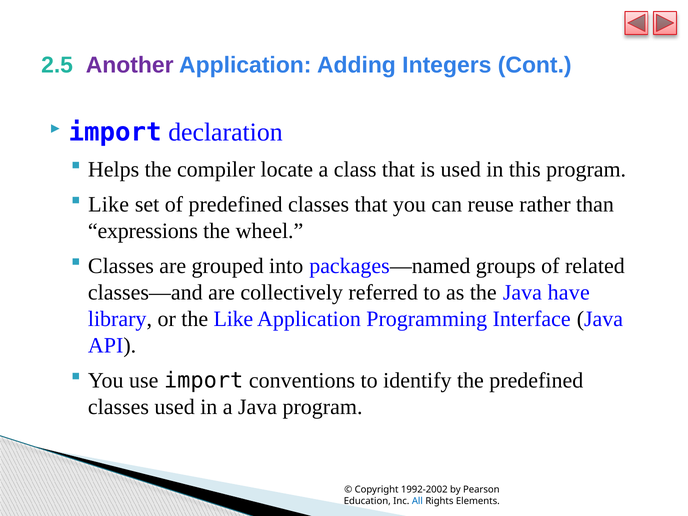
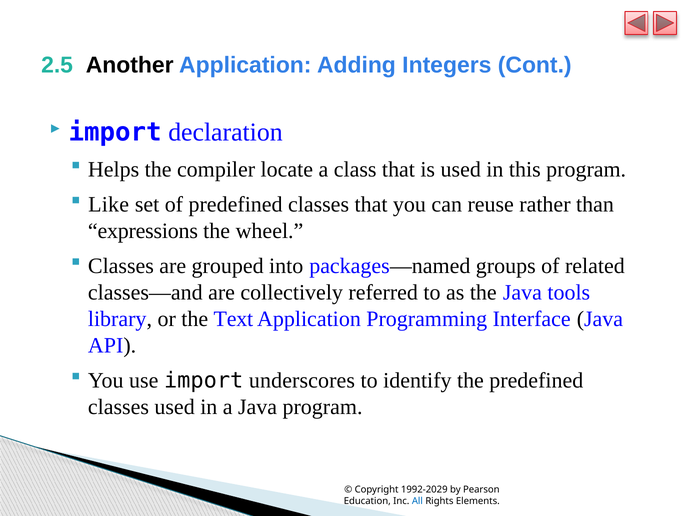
Another colour: purple -> black (130, 65)
have: have -> tools (569, 293)
the Like: Like -> Text (233, 319)
conventions: conventions -> underscores (302, 380)
1992-2002: 1992-2002 -> 1992-2029 (424, 490)
